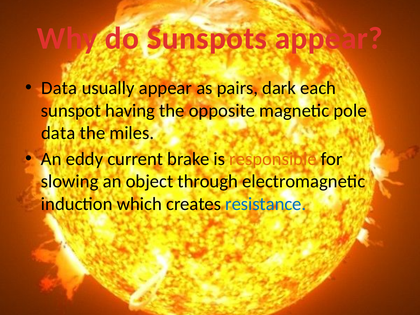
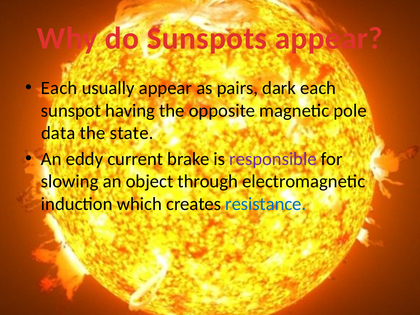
Data: Data -> Each (59, 88)
miles: miles -> state (132, 133)
responsible colour: orange -> purple (273, 159)
